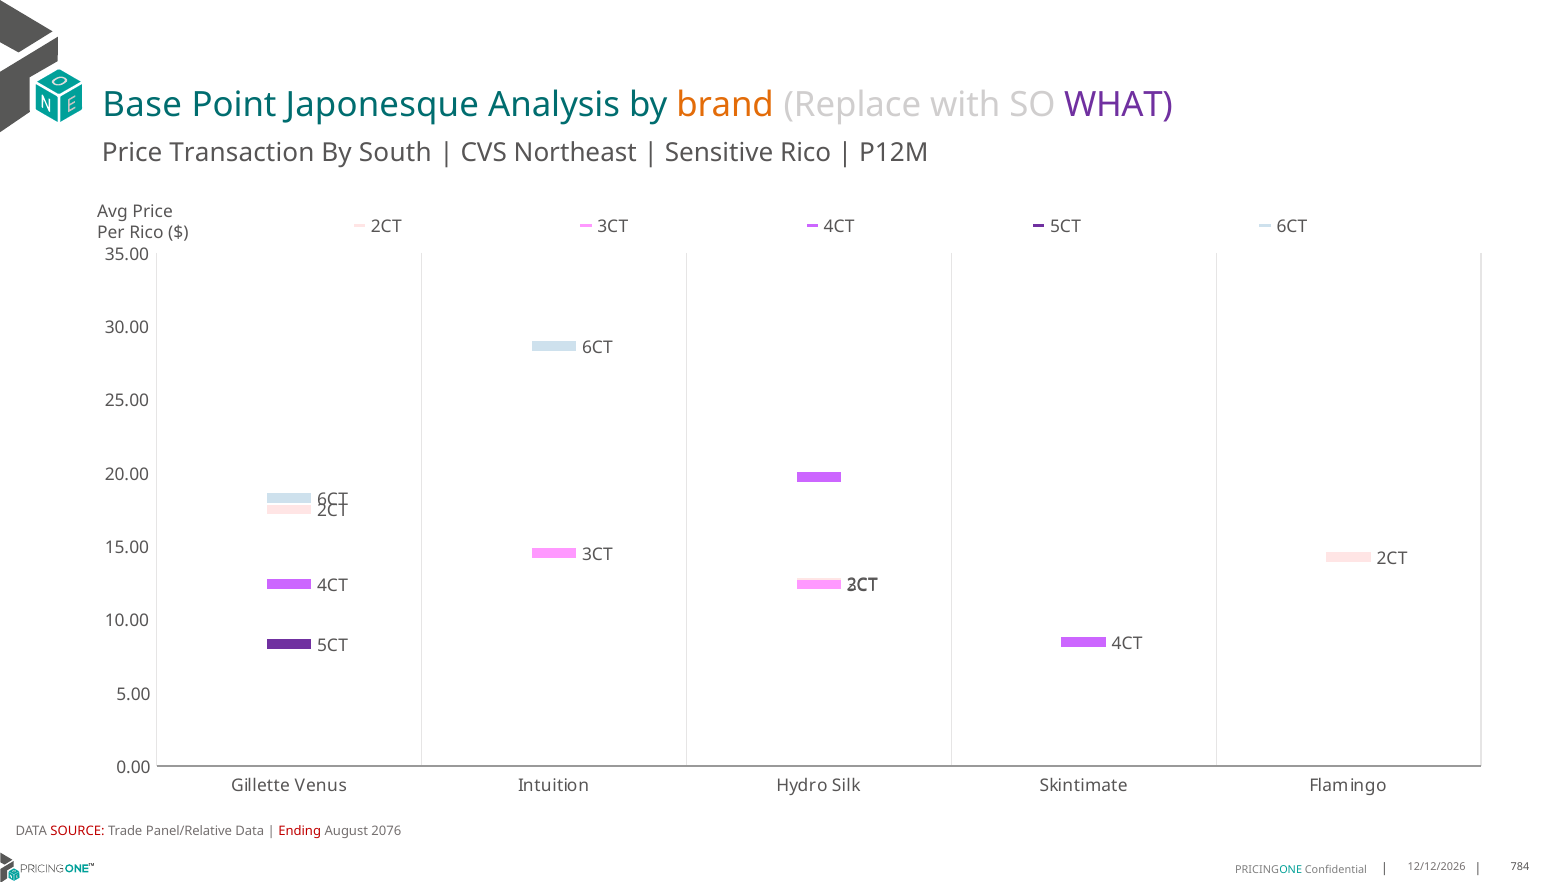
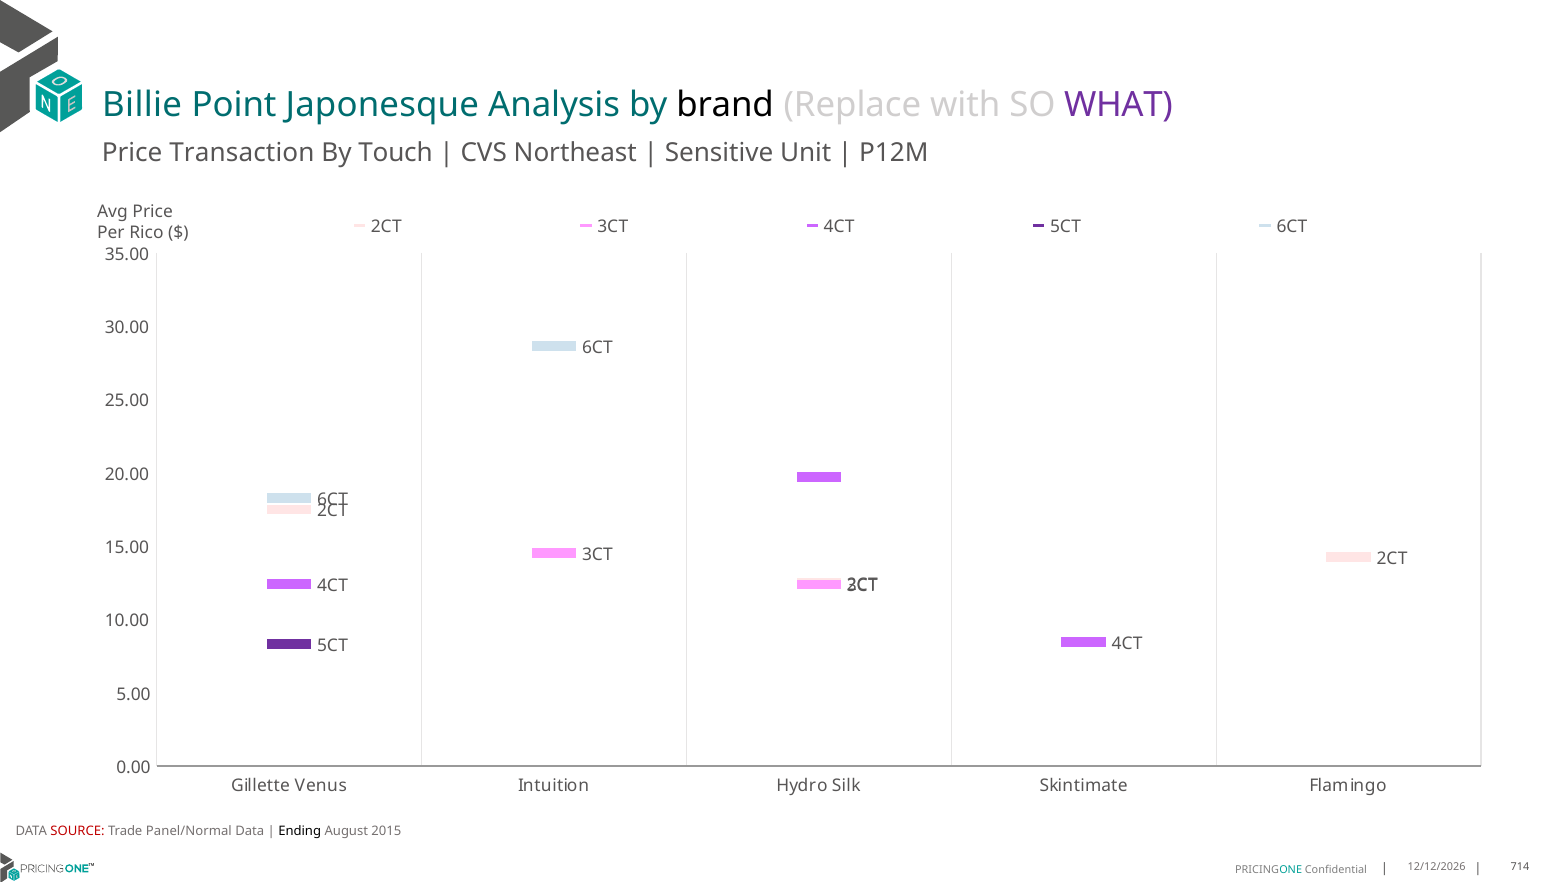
Base: Base -> Billie (142, 105)
brand colour: orange -> black (725, 105)
South: South -> Touch (396, 153)
Sensitive Rico: Rico -> Unit (806, 153)
Panel/Relative: Panel/Relative -> Panel/Normal (189, 831)
Ending colour: red -> black (300, 831)
2076: 2076 -> 2015 (386, 831)
784: 784 -> 714 (1520, 867)
